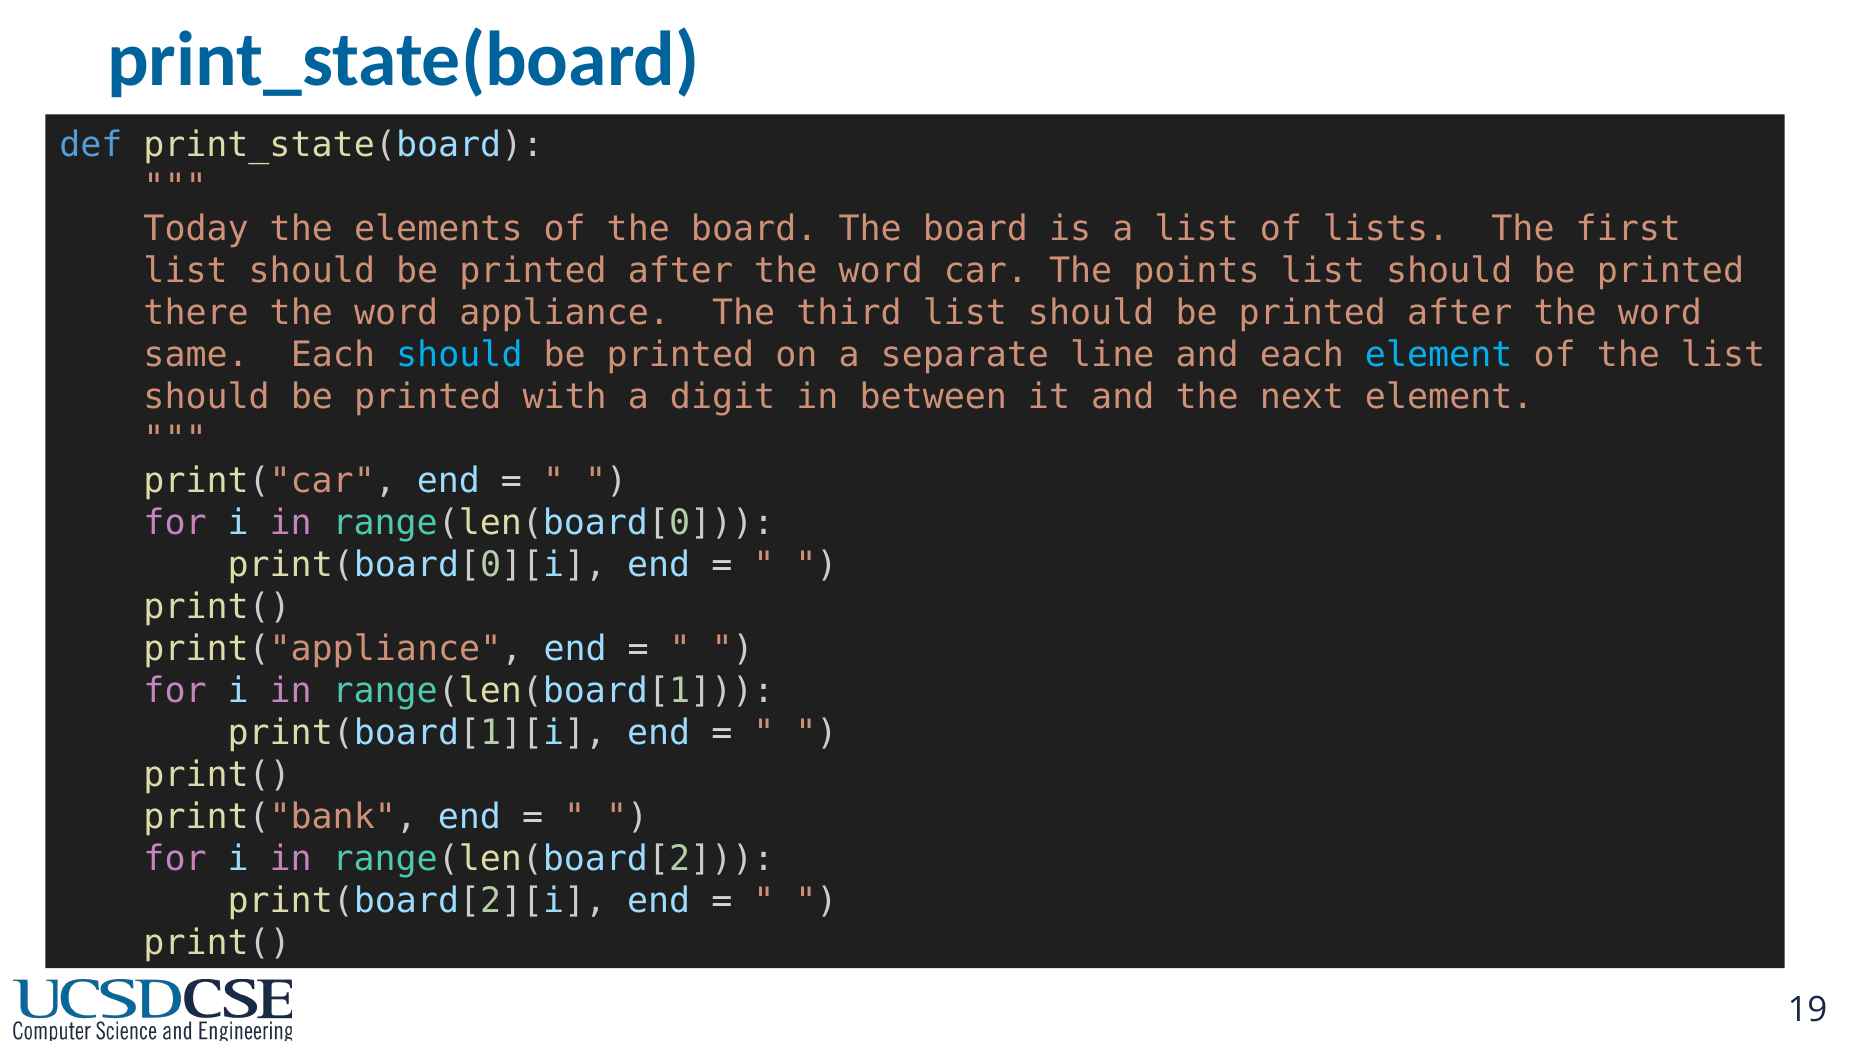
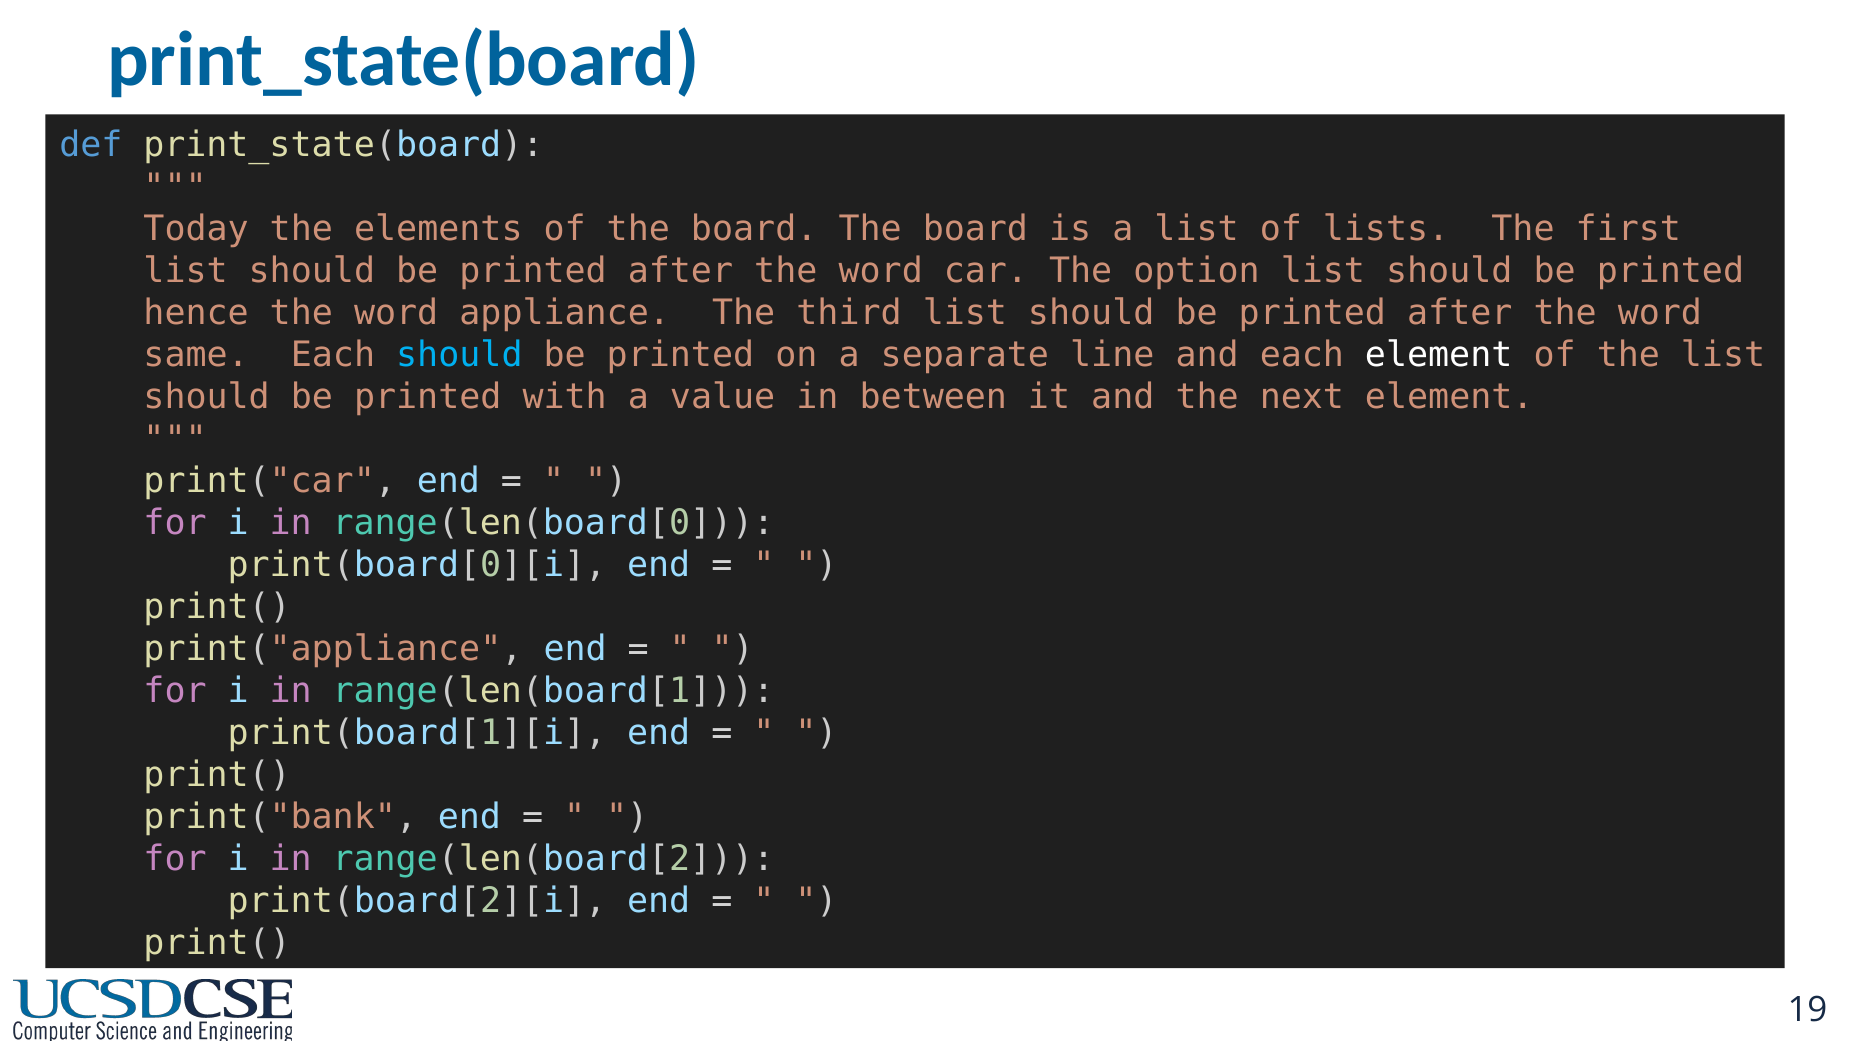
points: points -> option (1197, 271)
there: there -> hence (196, 313)
element colour: light blue -> white (1439, 355)
digit: digit -> value (723, 397)
